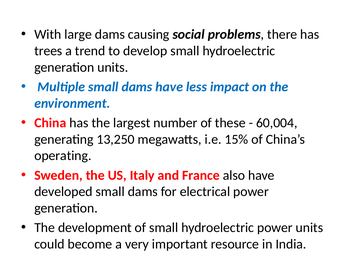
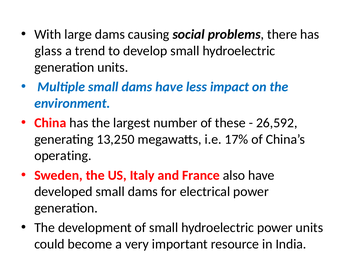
trees: trees -> glass (48, 51)
60,004: 60,004 -> 26,592 (277, 123)
15%: 15% -> 17% (236, 139)
